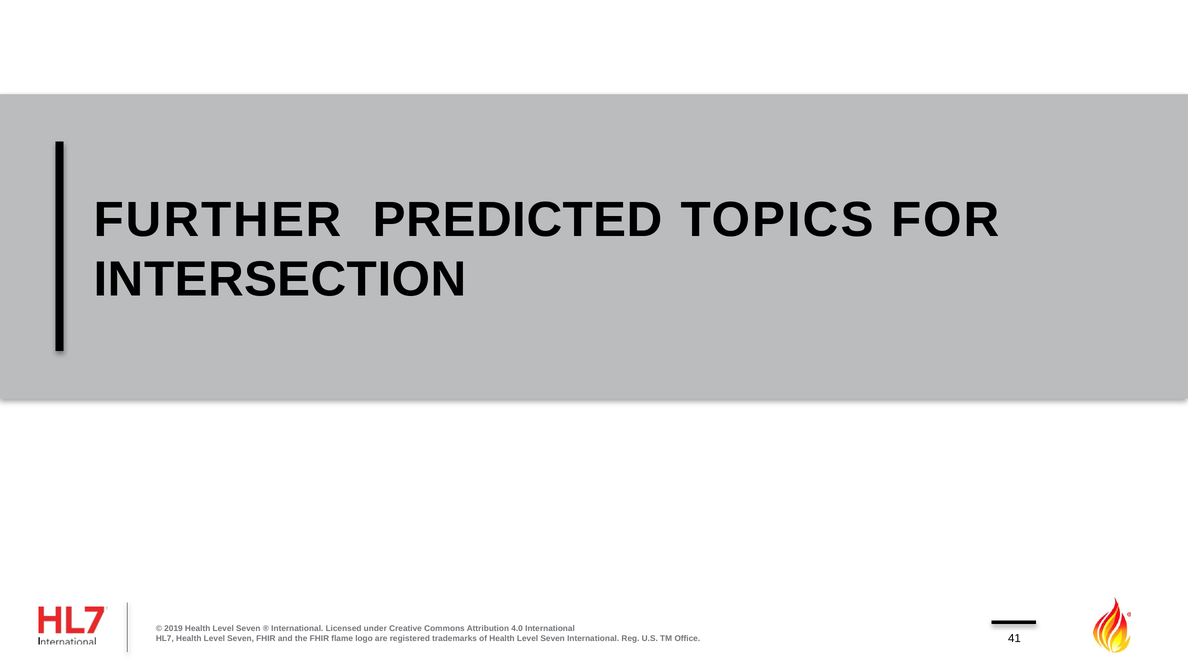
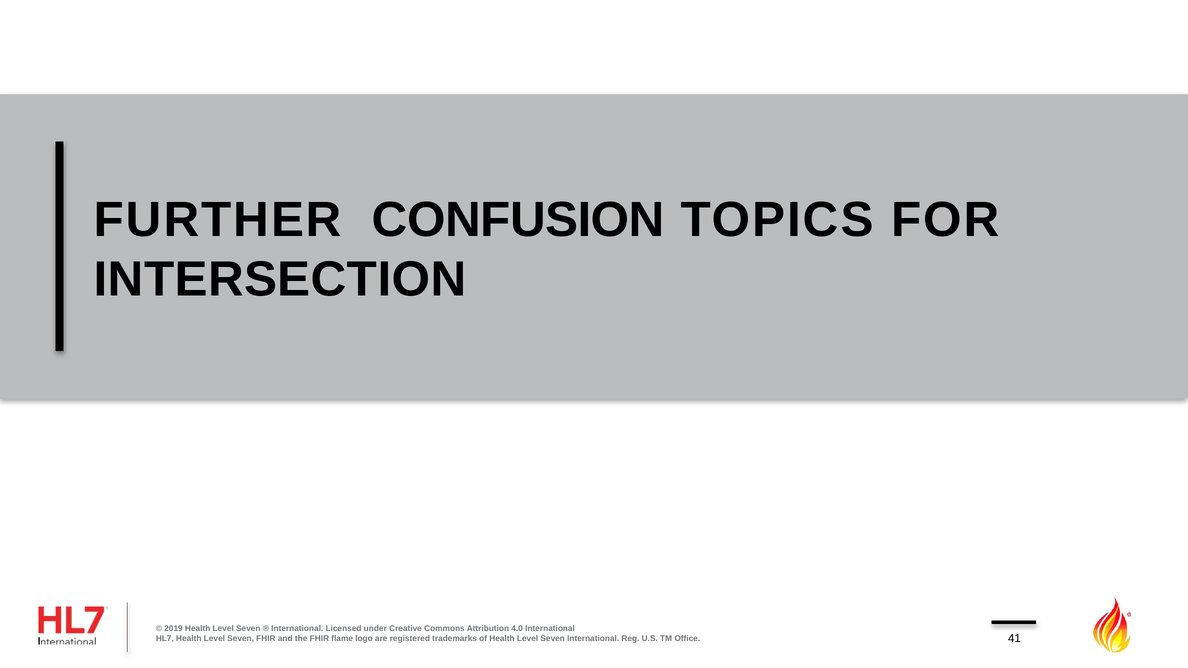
PREDICTED: PREDICTED -> CONFUSION (518, 220)
